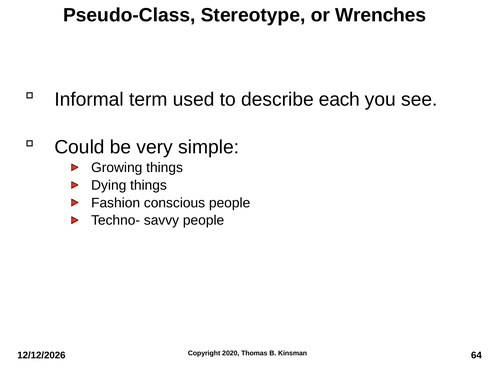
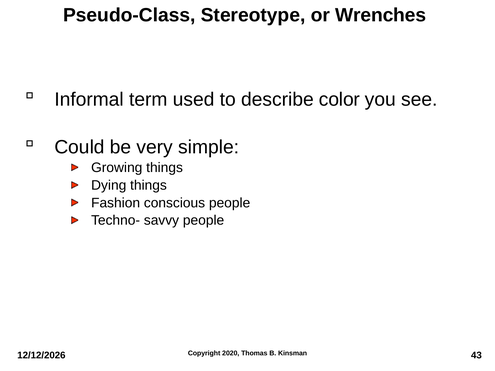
each: each -> color (339, 99)
64: 64 -> 43 (476, 355)
